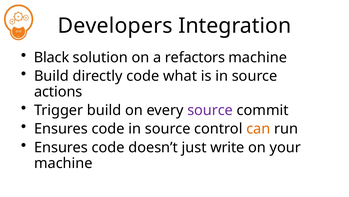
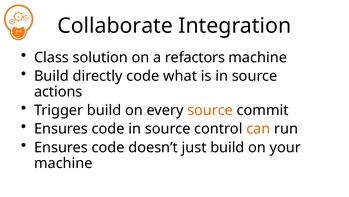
Developers: Developers -> Collaborate (115, 26)
Black: Black -> Class (51, 57)
source colour: purple -> orange (210, 110)
just write: write -> build (227, 147)
